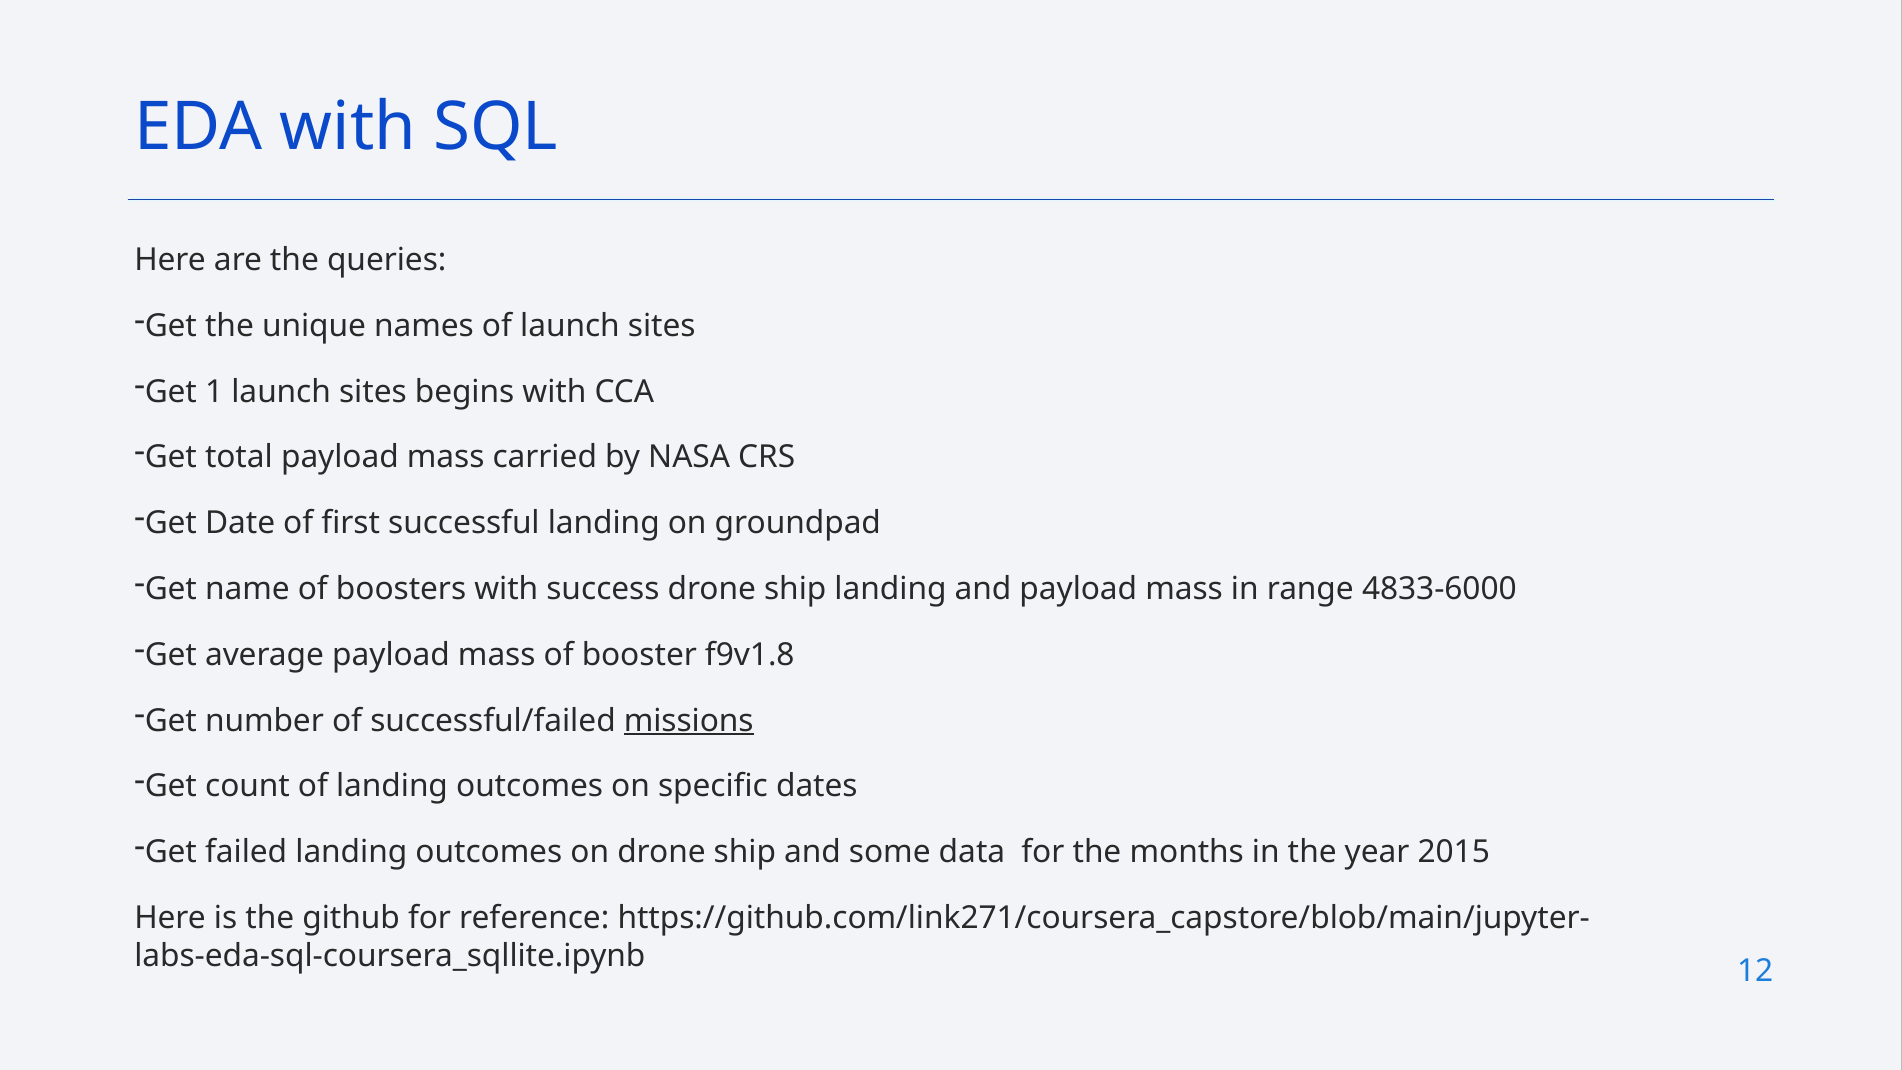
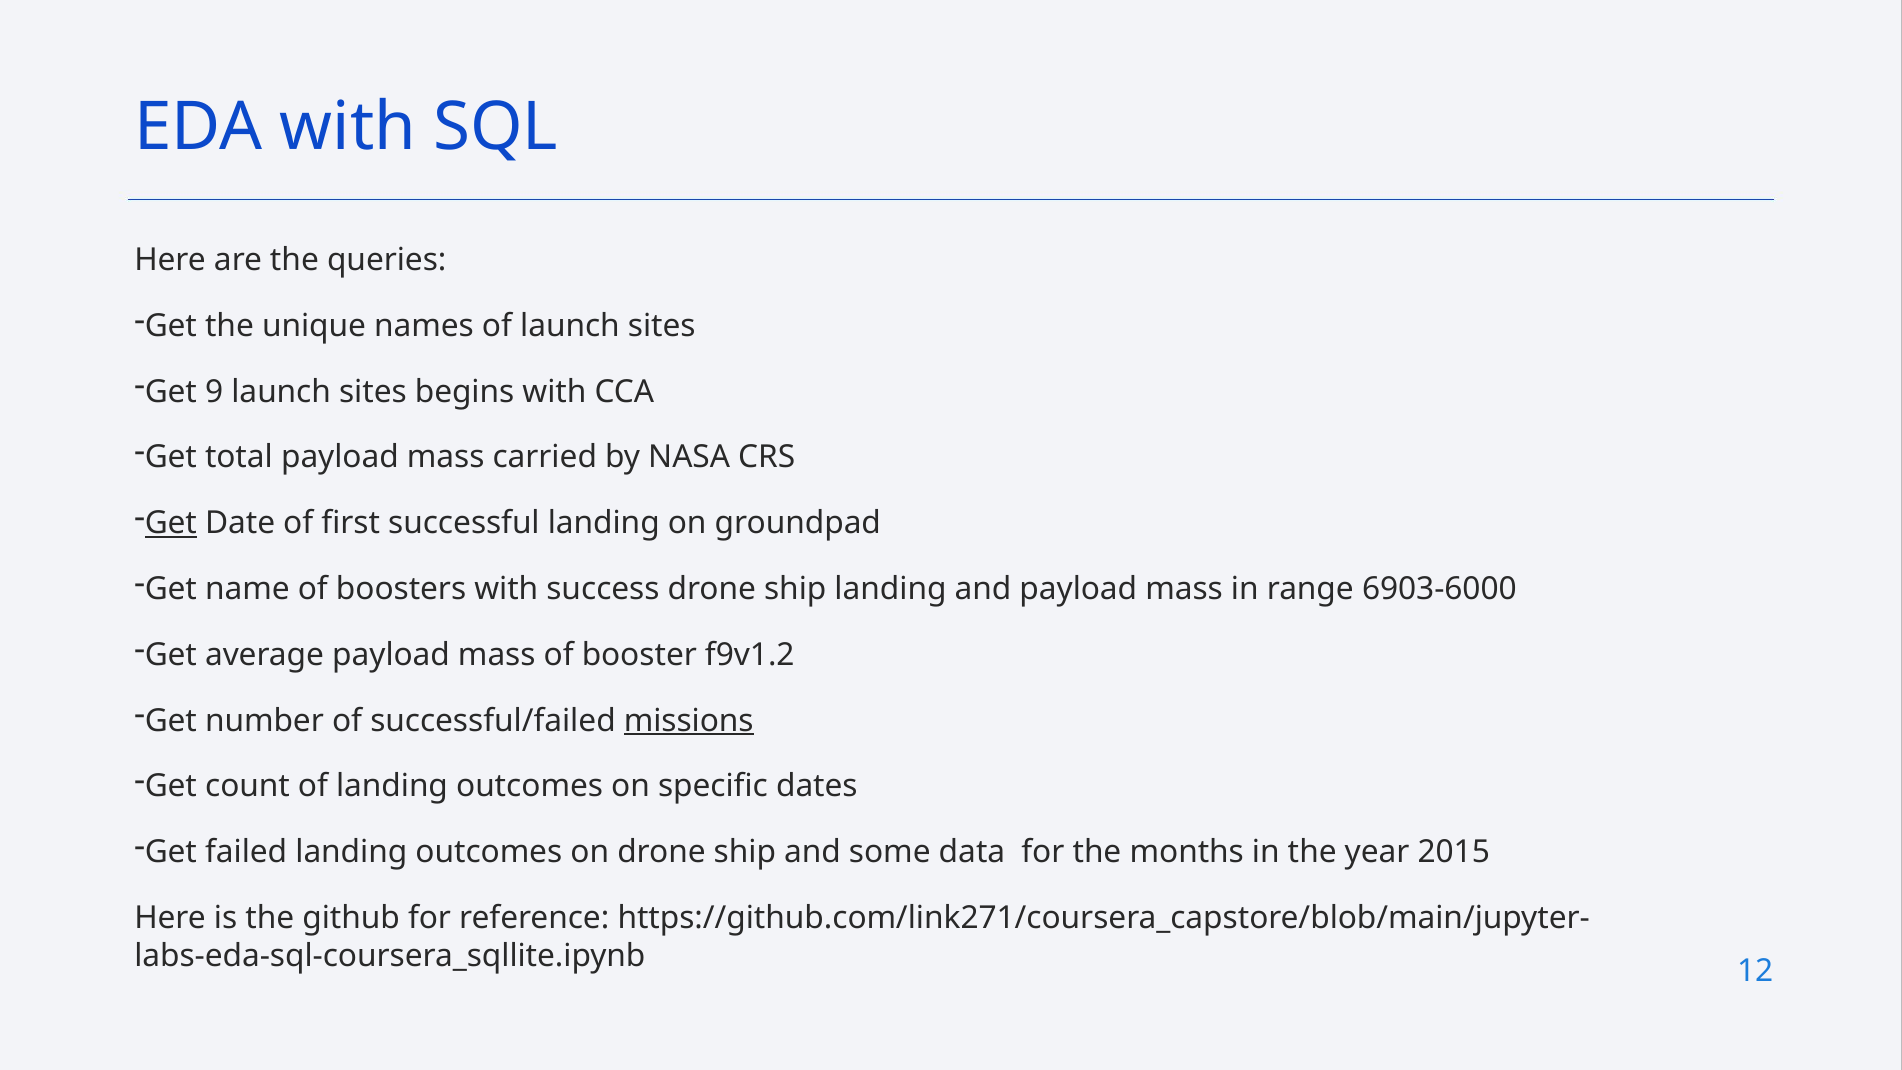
1: 1 -> 9 (214, 392)
Get underline: none -> present (171, 523)
4833-6000: 4833-6000 -> 6903-6000 (1439, 589)
f9v1.8: f9v1.8 -> f9v1.2 (750, 655)
